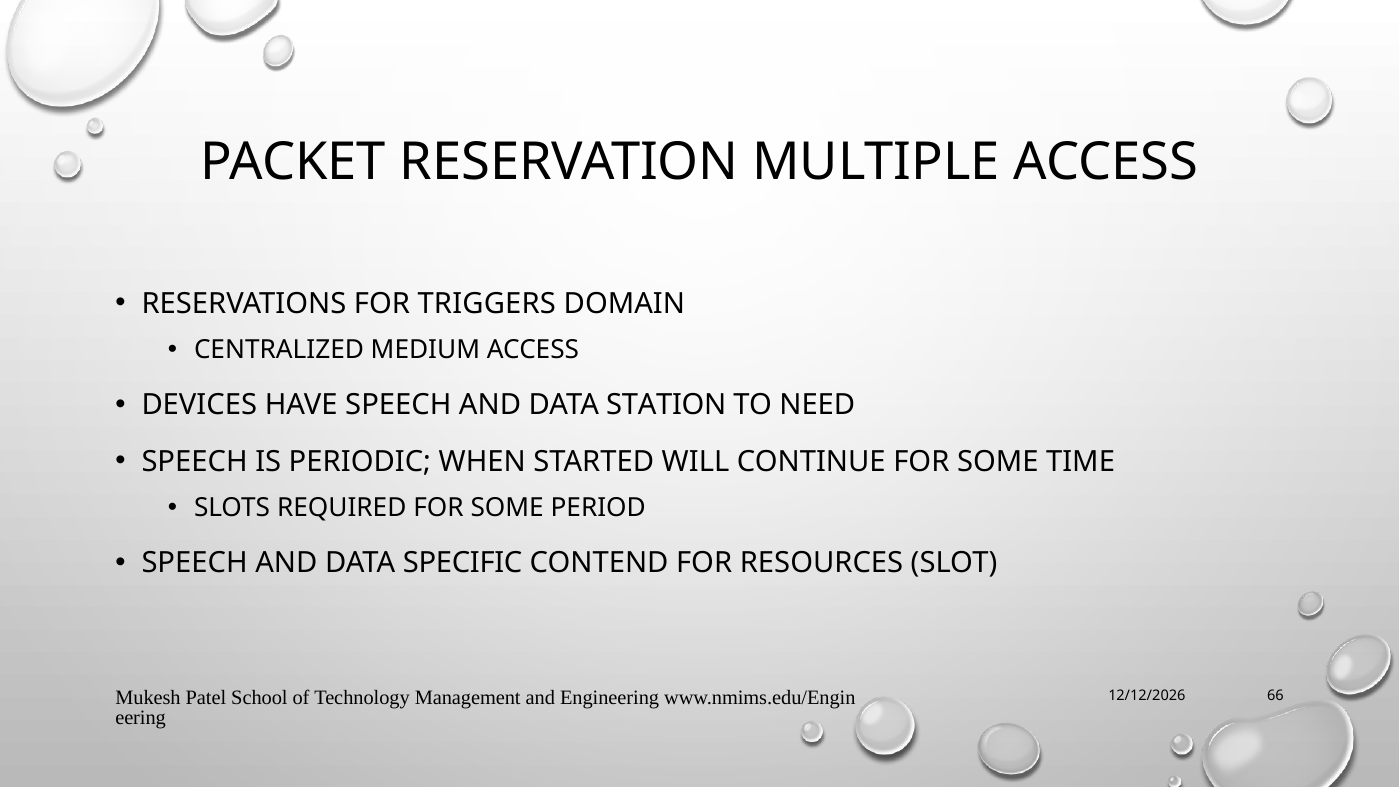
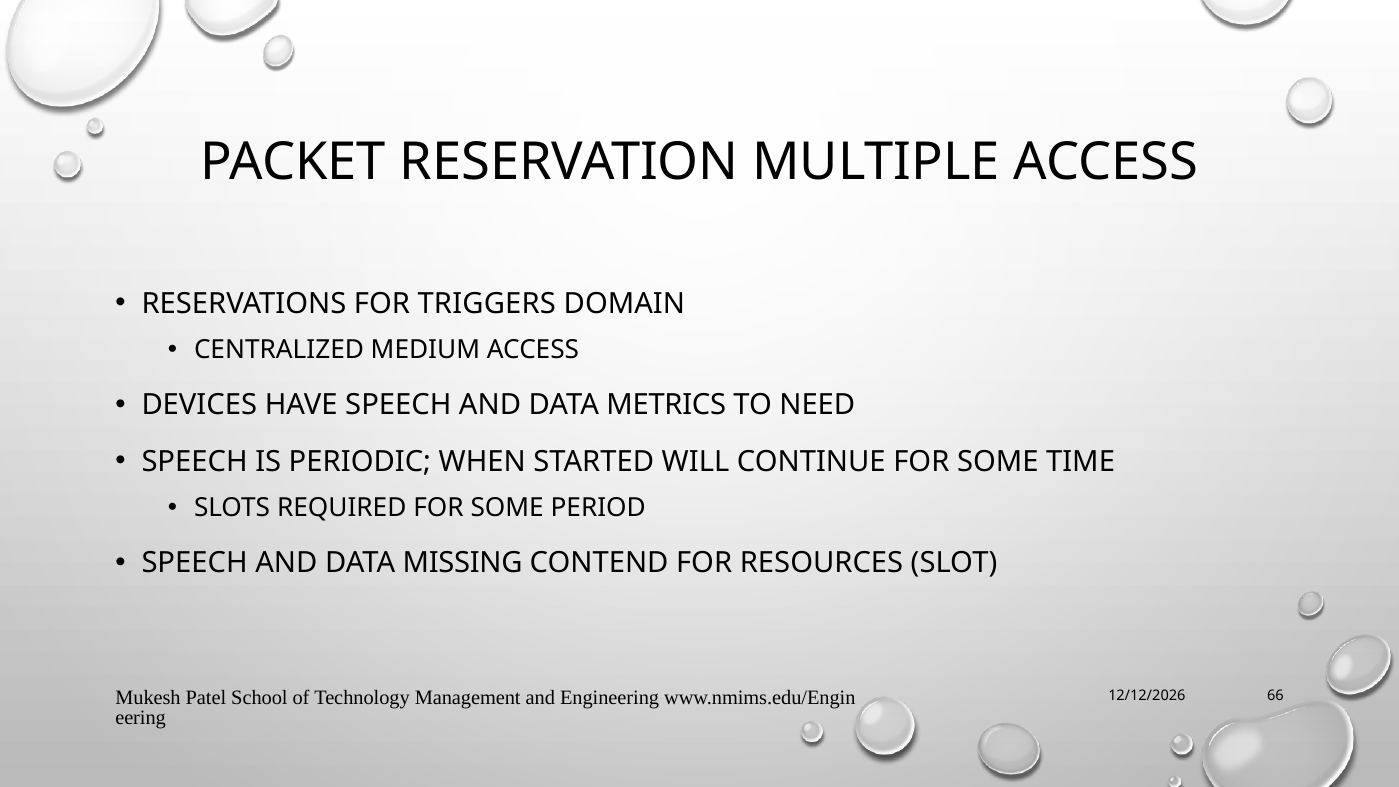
STATION: STATION -> METRICS (666, 405)
SPECIFIC: SPECIFIC -> MISSING (463, 563)
